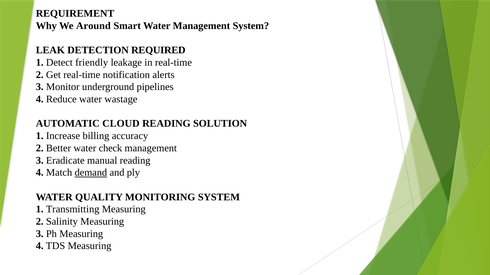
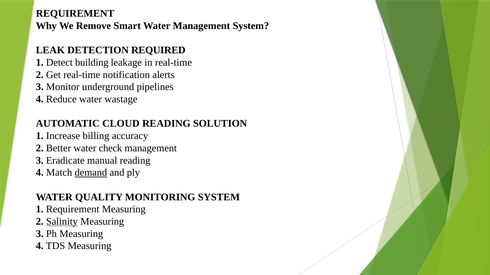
Around: Around -> Remove (93, 26)
friendly: friendly -> building (92, 63)
1 Transmitting: Transmitting -> Requirement (73, 210)
Salinity underline: none -> present (62, 222)
